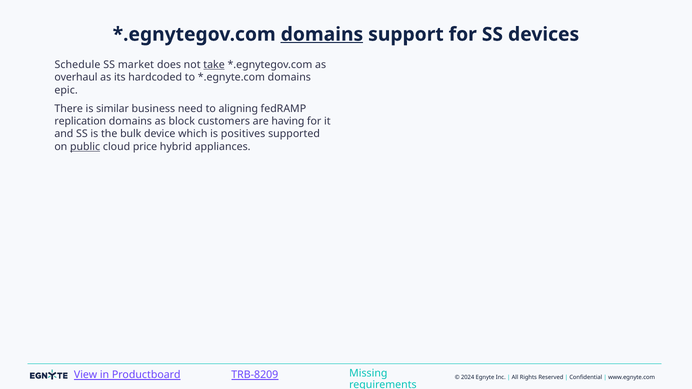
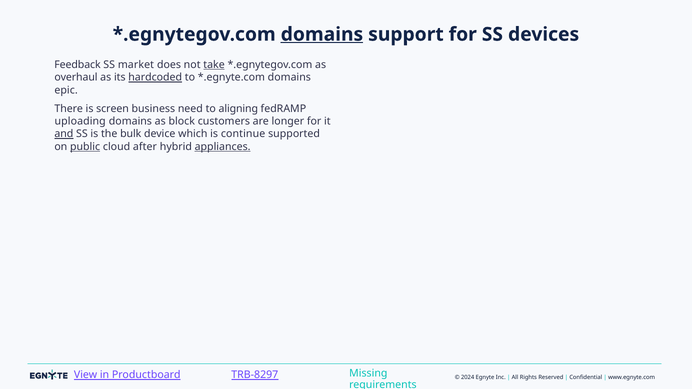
Schedule: Schedule -> Feedback (78, 65)
hardcoded underline: none -> present (155, 77)
similar: similar -> screen (113, 109)
replication: replication -> uploading (80, 121)
having: having -> longer (288, 121)
and underline: none -> present (64, 134)
positives: positives -> continue (243, 134)
price: price -> after (145, 147)
appliances underline: none -> present (223, 147)
TRB-8209: TRB-8209 -> TRB-8297 (255, 375)
